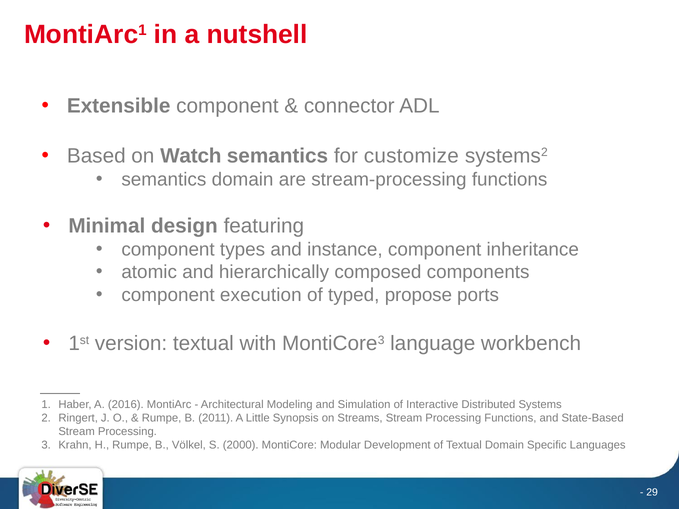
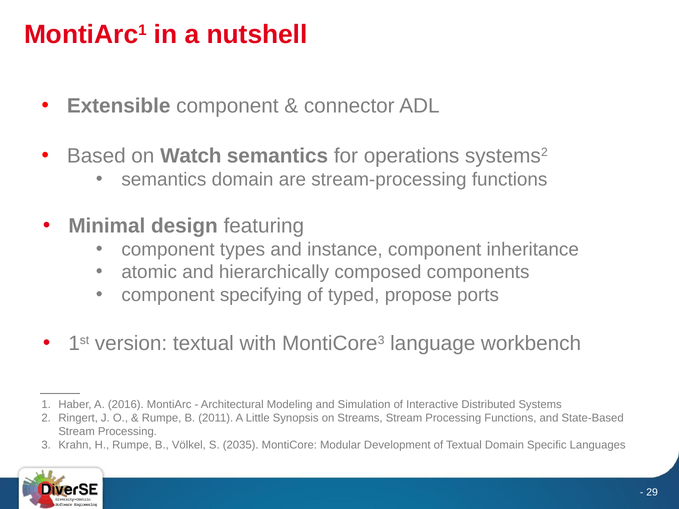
customize: customize -> operations (412, 156)
execution: execution -> specifying (261, 295)
2000: 2000 -> 2035 (241, 445)
